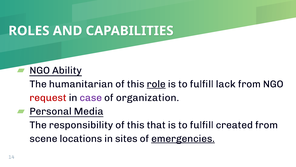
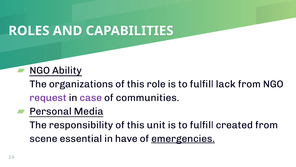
humanitarian: humanitarian -> organizations (81, 84)
role underline: present -> none (156, 84)
request colour: red -> purple (48, 97)
organization: organization -> communities (148, 97)
that: that -> unit (156, 125)
locations: locations -> essential (81, 138)
sites: sites -> have (126, 138)
